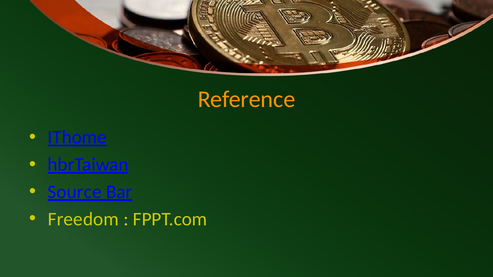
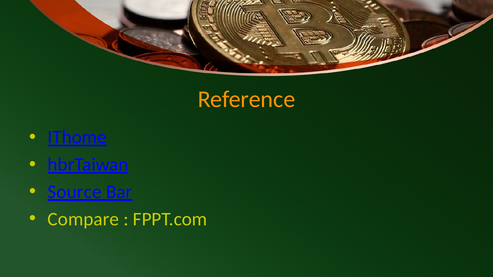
Freedom: Freedom -> Compare (83, 219)
